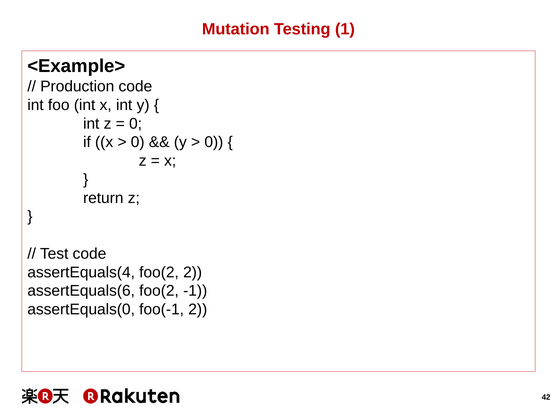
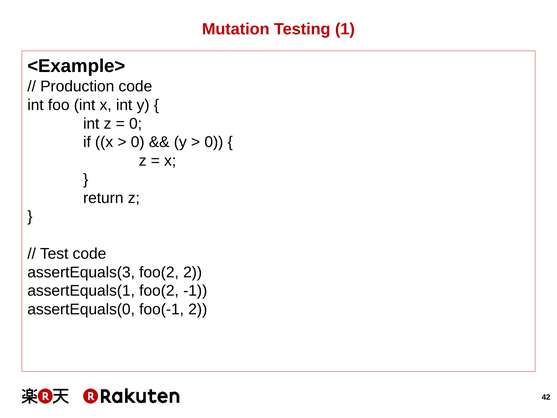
assertEquals(4: assertEquals(4 -> assertEquals(3 (81, 272)
assertEquals(6: assertEquals(6 -> assertEquals(1 (81, 291)
